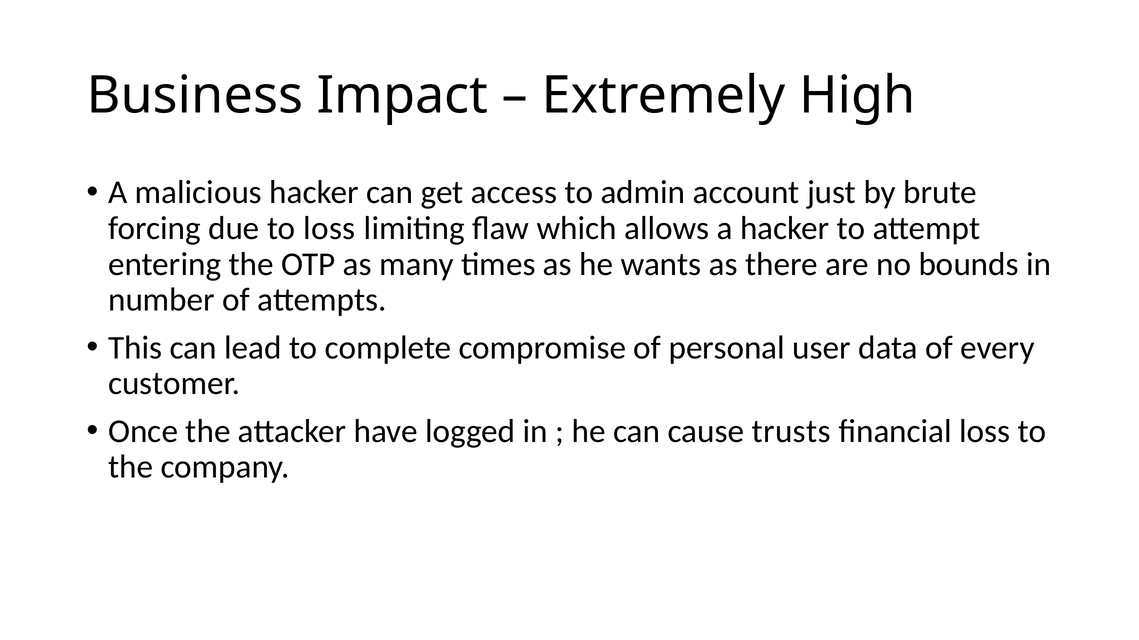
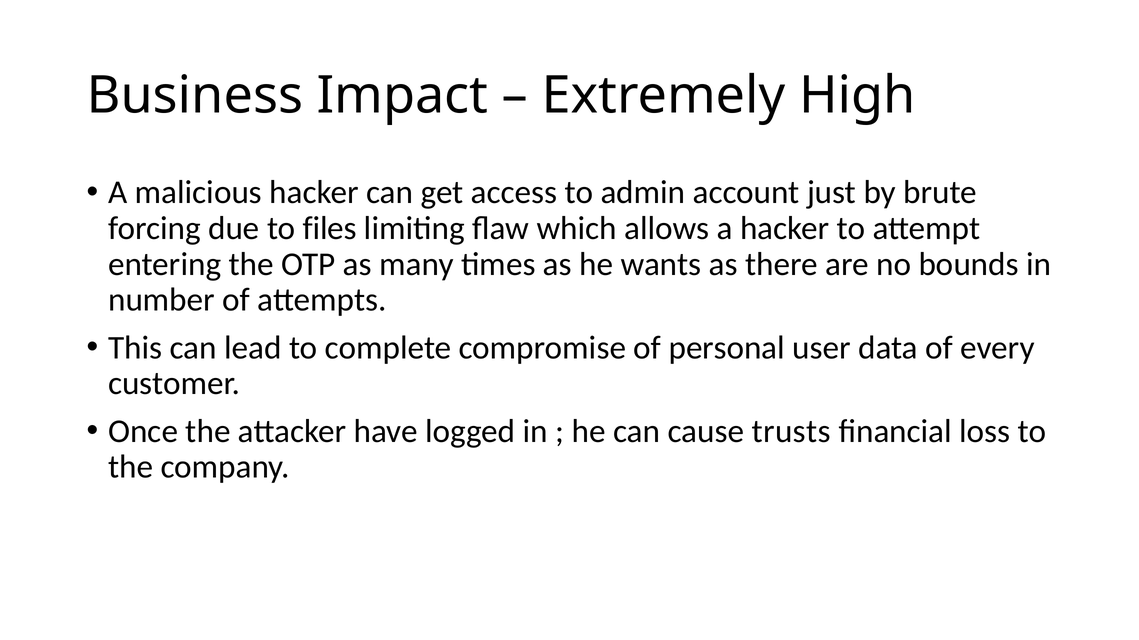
to loss: loss -> files (330, 228)
